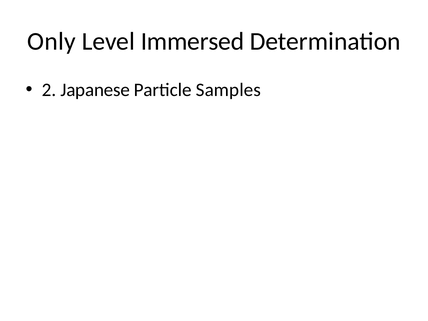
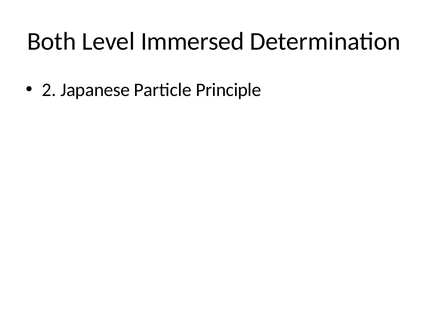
Only: Only -> Both (52, 41)
Samples: Samples -> Principle (229, 90)
